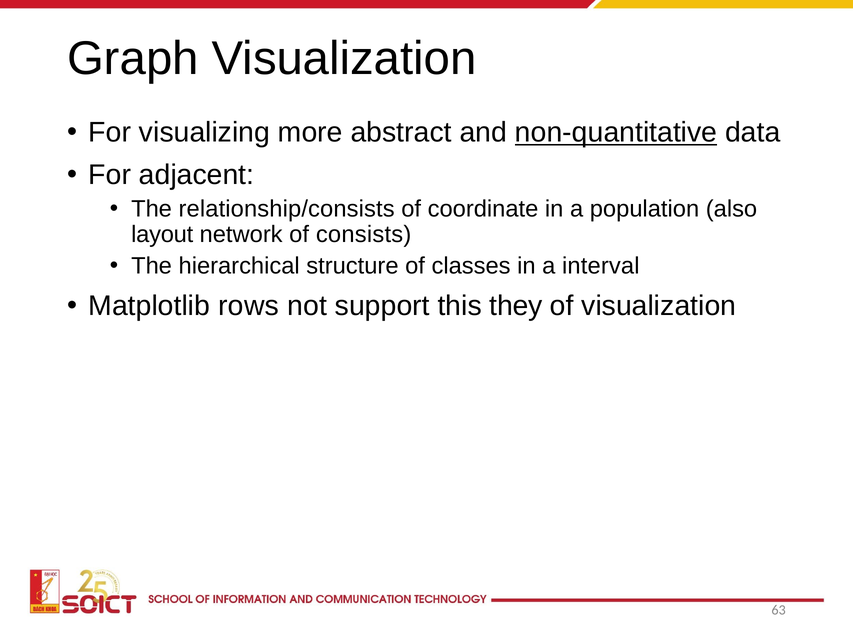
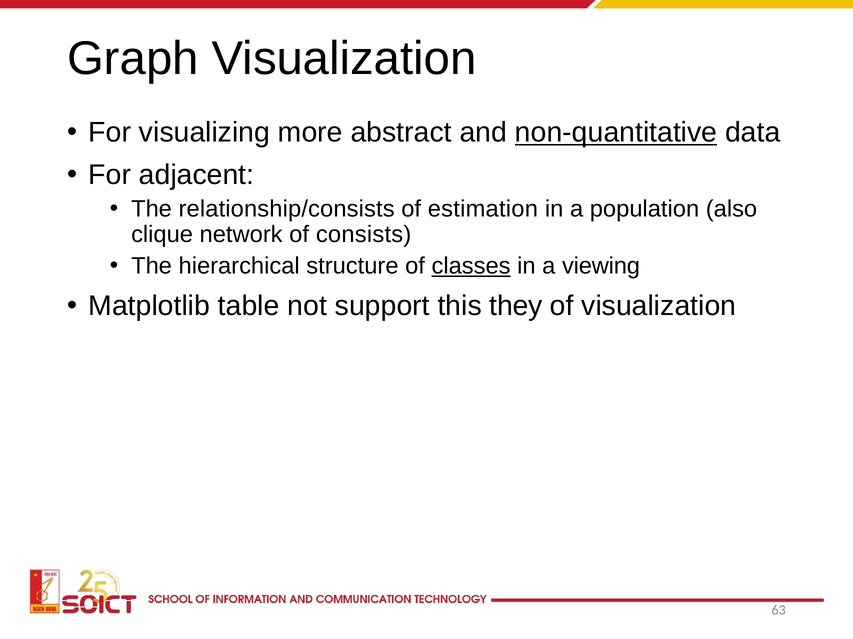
coordinate: coordinate -> estimation (483, 209)
layout: layout -> clique (162, 235)
classes underline: none -> present (471, 266)
interval: interval -> viewing (601, 266)
rows: rows -> table (249, 306)
